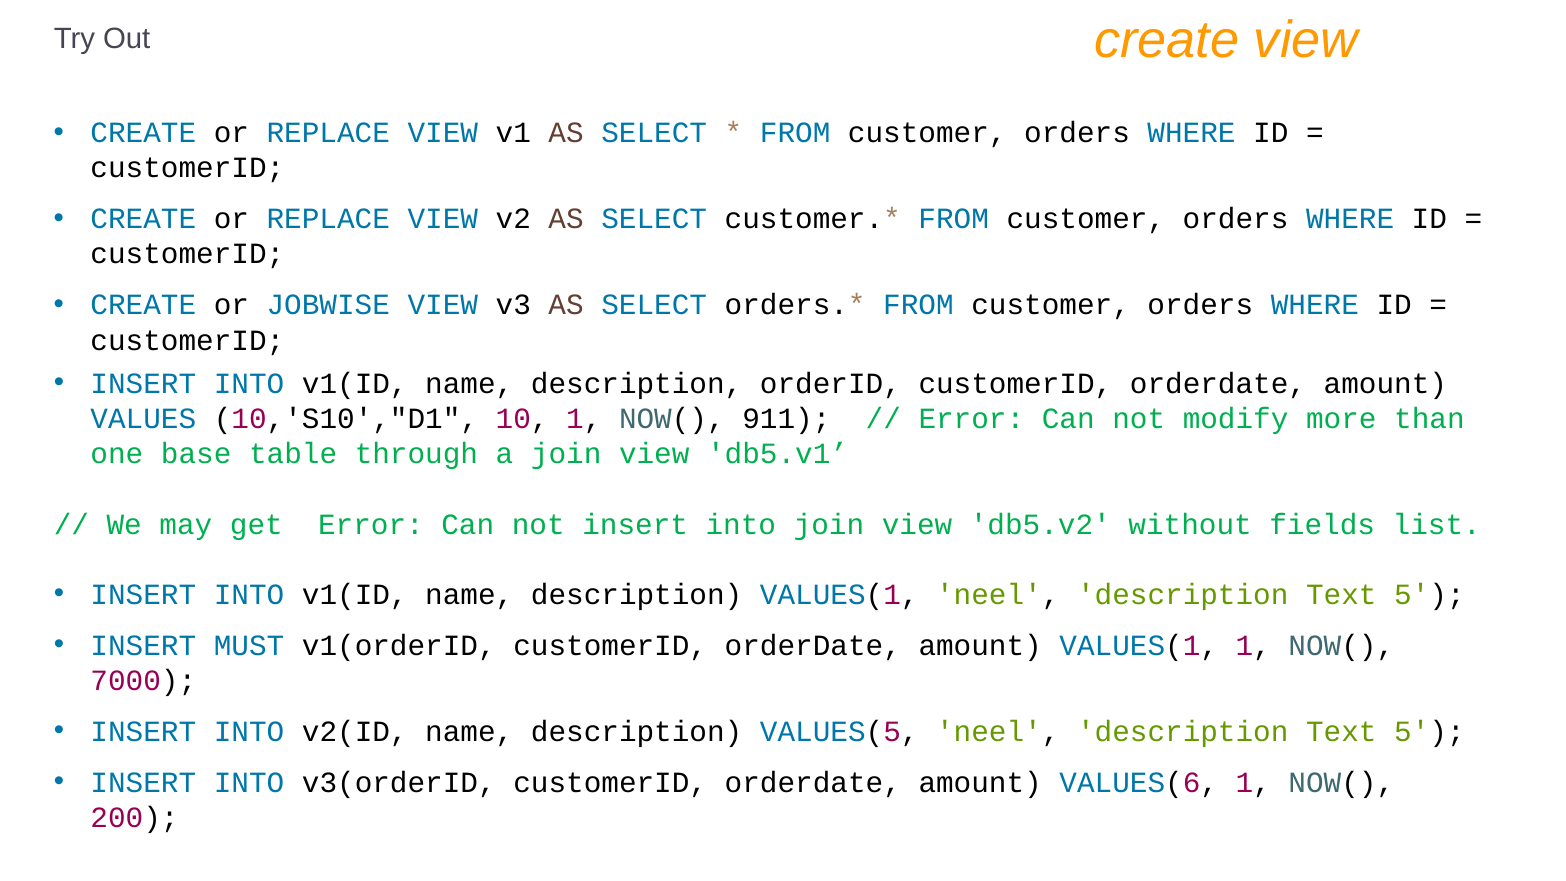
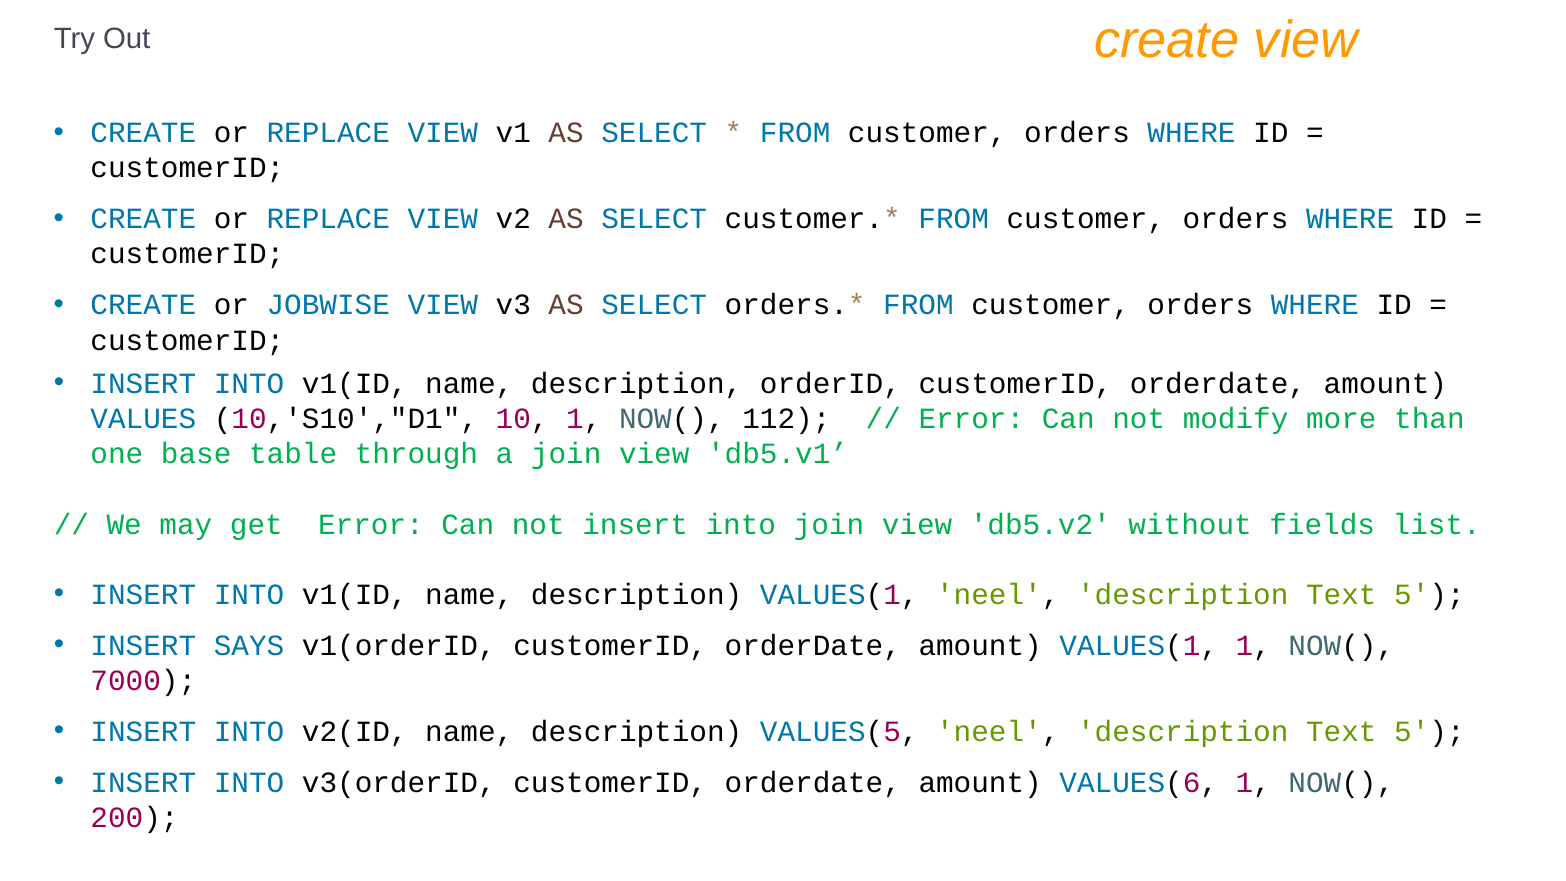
911: 911 -> 112 (786, 419)
MUST: MUST -> SAYS (249, 646)
